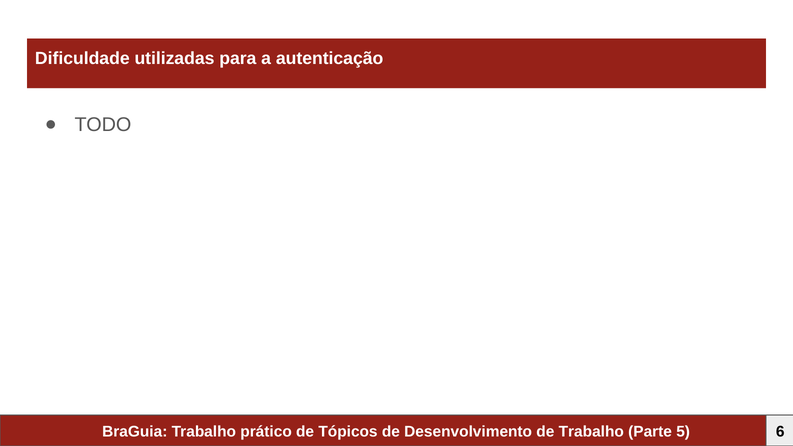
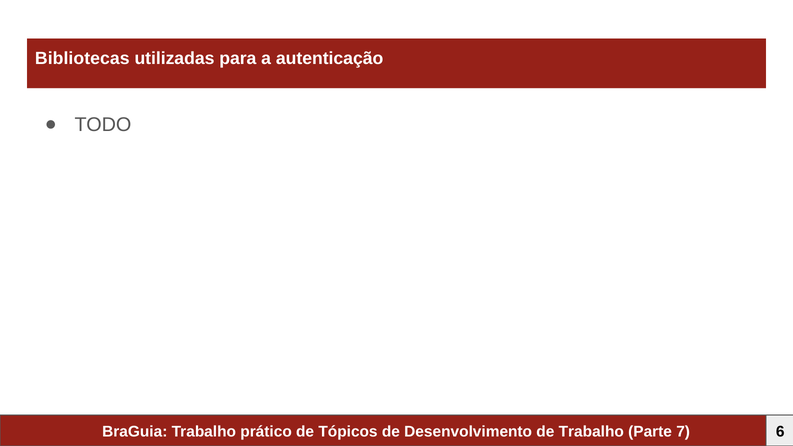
Dificuldade: Dificuldade -> Bibliotecas (82, 58)
5: 5 -> 7 (683, 432)
